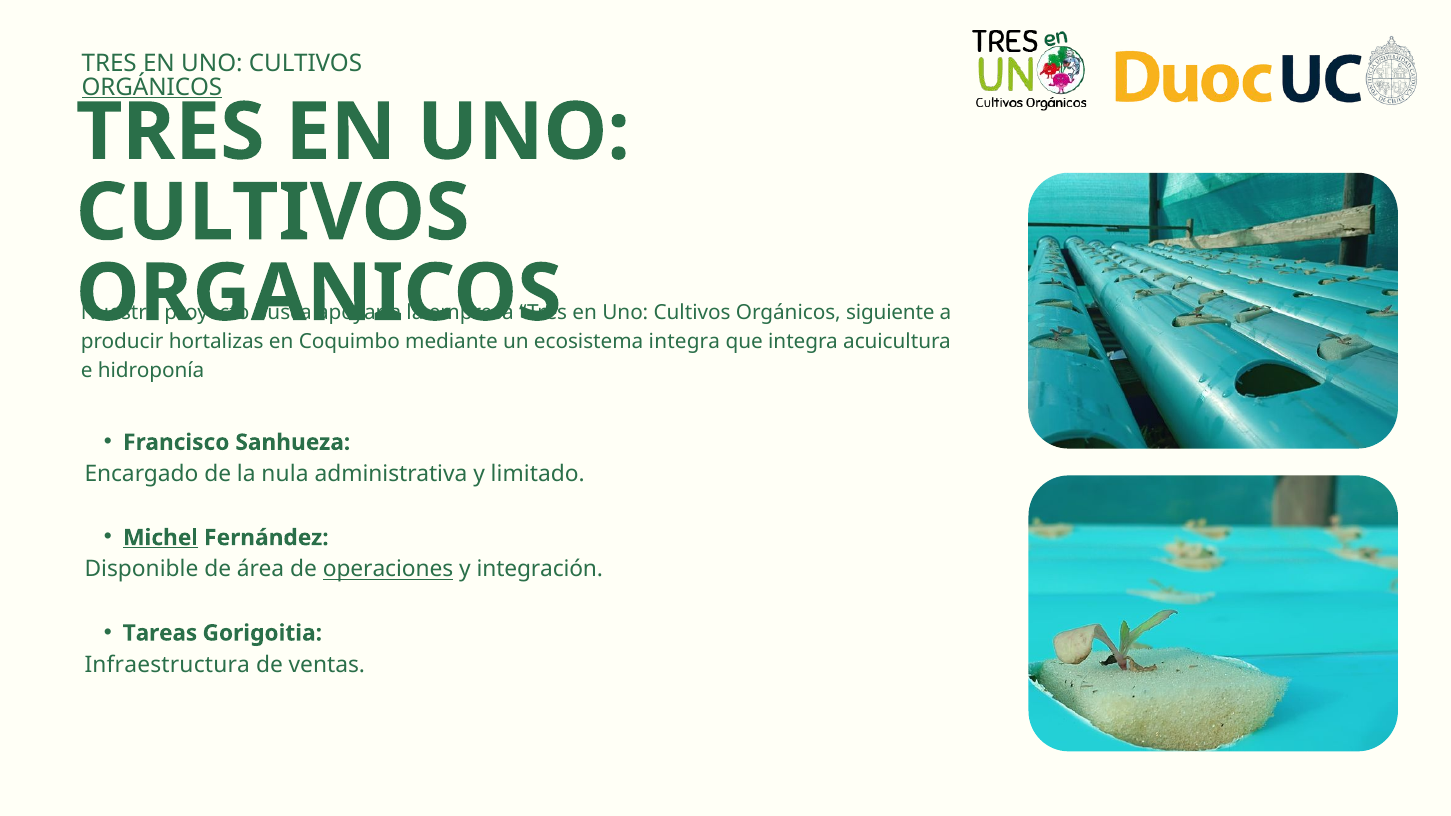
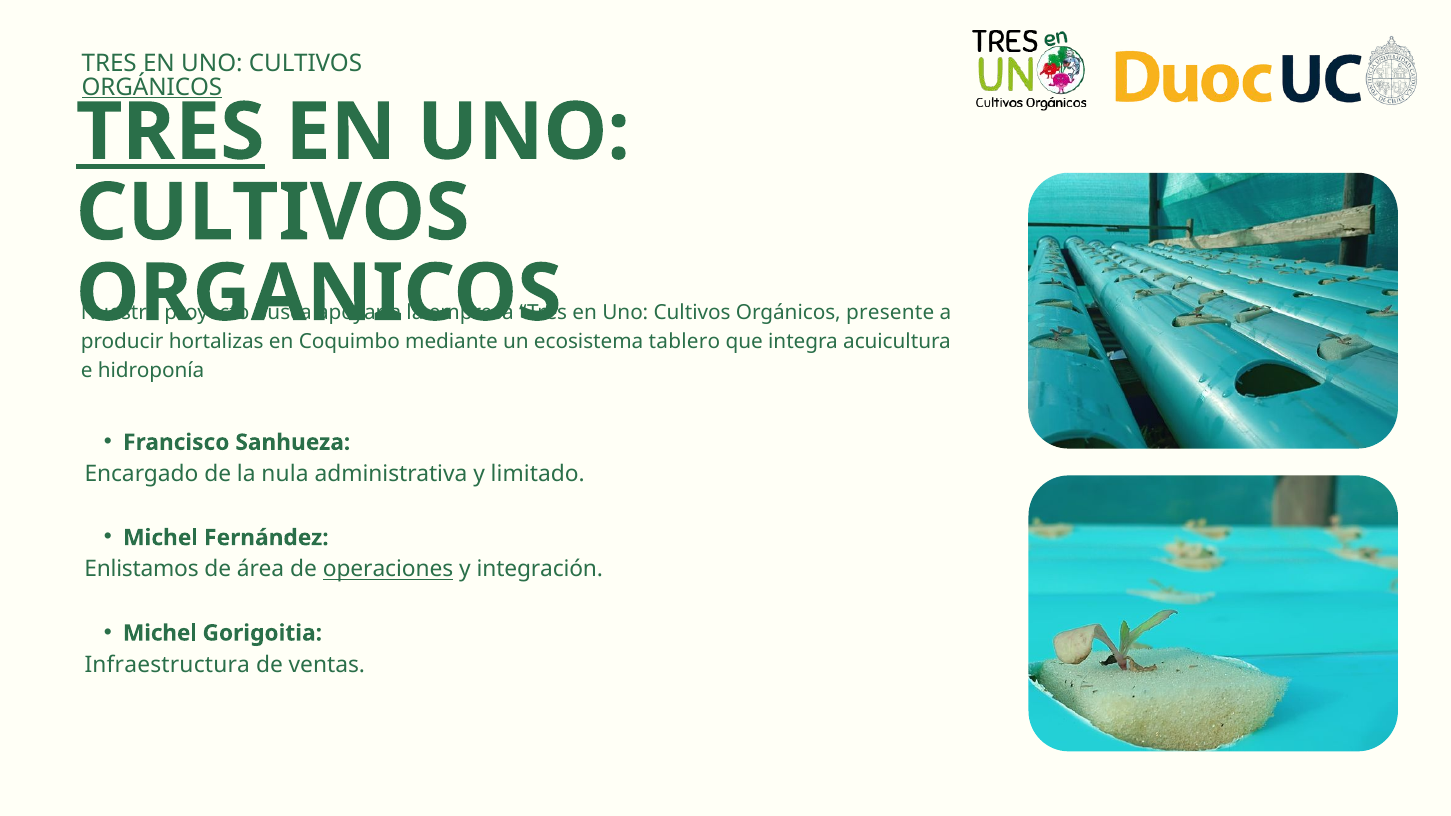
TRES underline: none -> present (170, 132)
siguiente: siguiente -> presente (890, 312)
ecosistema integra: integra -> tablero (684, 341)
Michel underline: present -> none (161, 538)
Disponible: Disponible -> Enlistamos (142, 570)
Tareas: Tareas -> Michel (160, 633)
